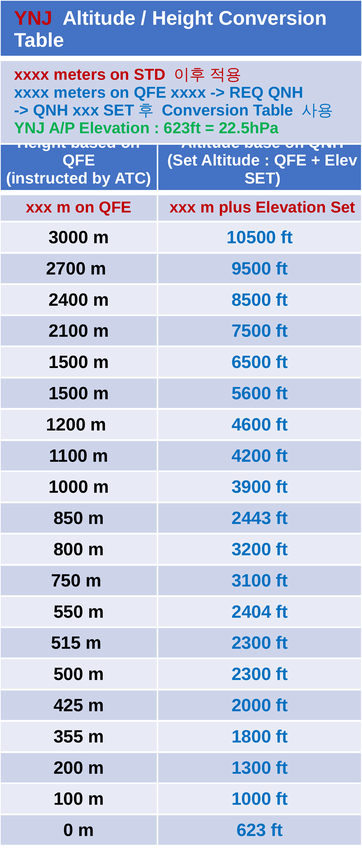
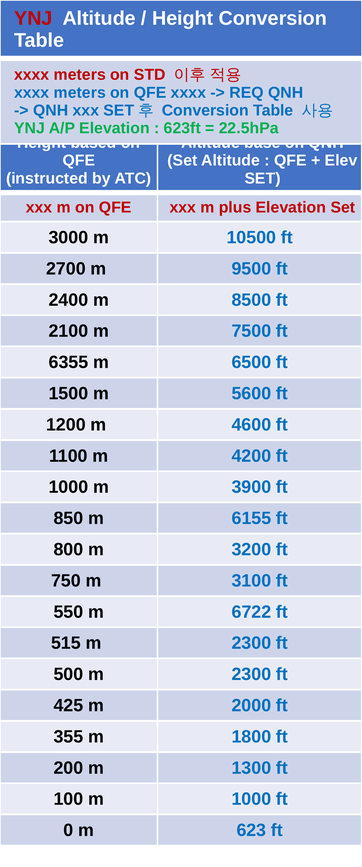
1500: 1500 -> 6355 (68, 362)
2443: 2443 -> 6155 (251, 518)
2404: 2404 -> 6722 (251, 611)
